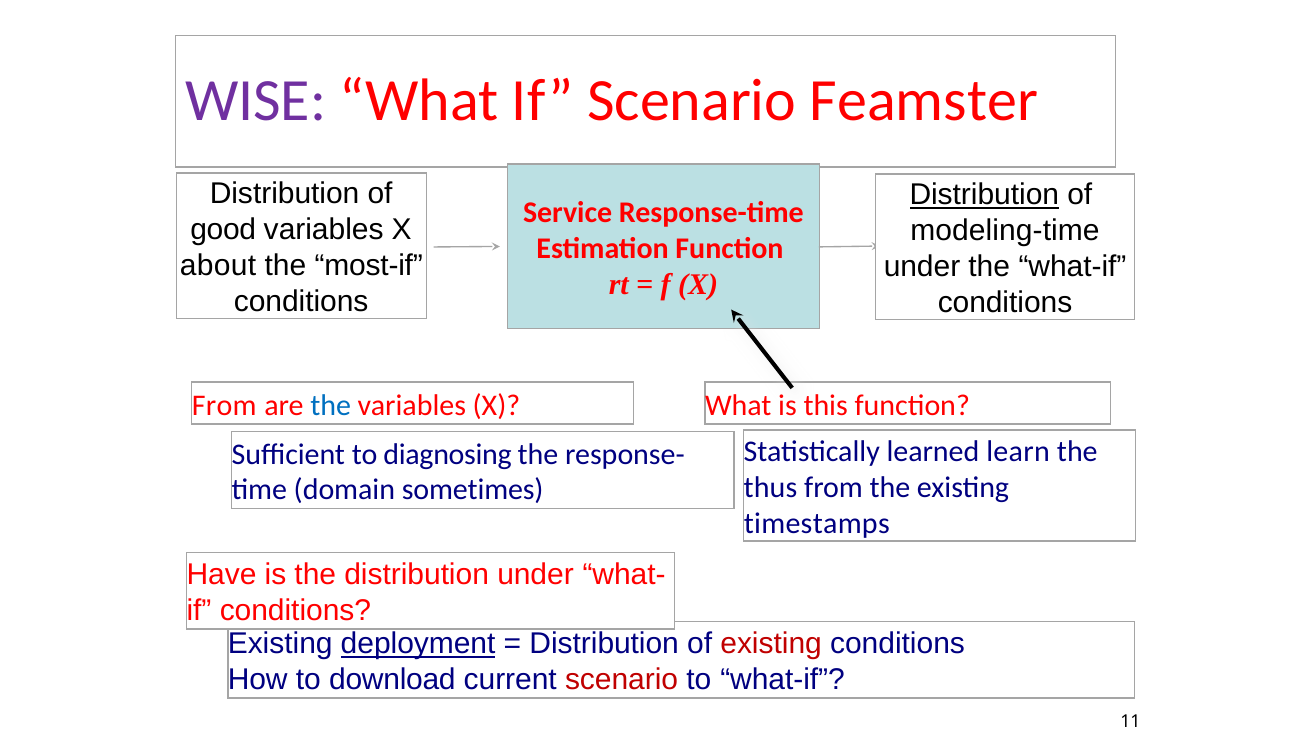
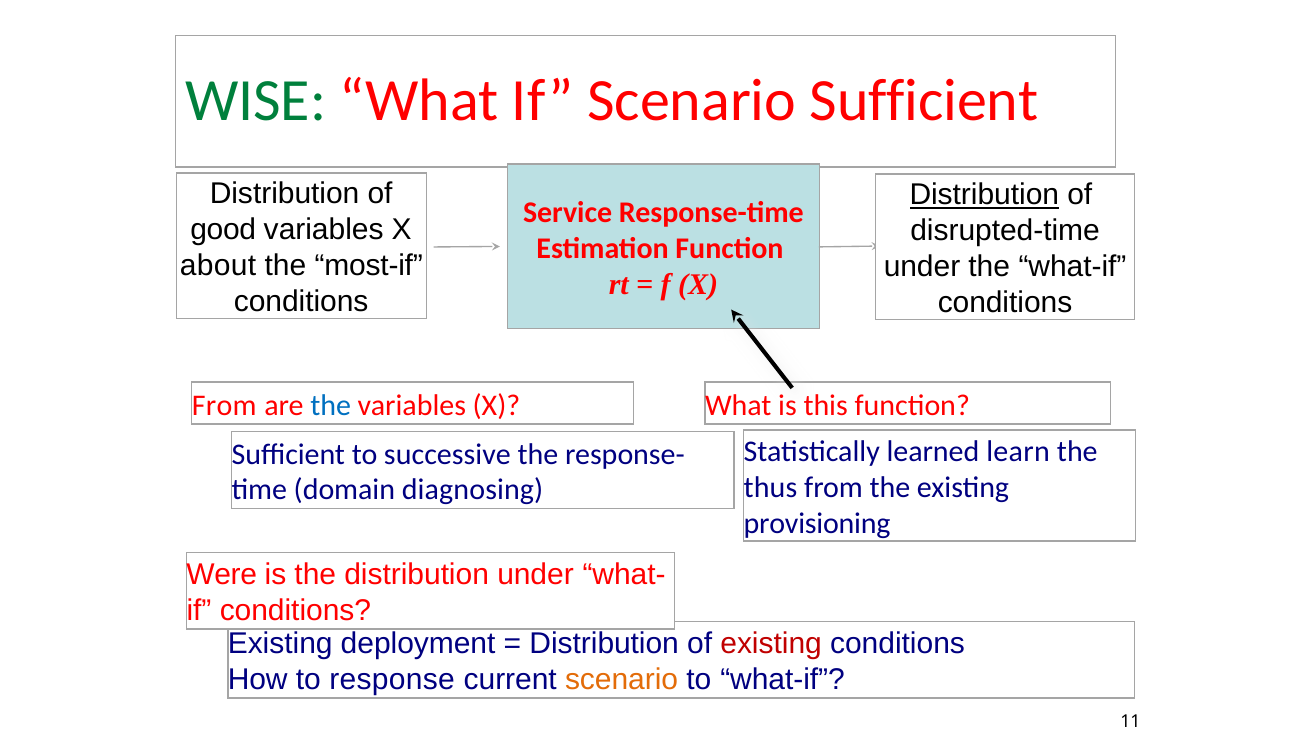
WISE colour: purple -> green (256, 101)
Scenario Feamster: Feamster -> Sufficient (924, 101)
modeling-time: modeling-time -> disrupted-time (1005, 231)
diagnosing: diagnosing -> successive (447, 454)
sometimes: sometimes -> diagnosing (473, 490)
timestamps: timestamps -> provisioning (817, 524)
Have: Have -> Were (222, 575)
deployment underline: present -> none (418, 644)
download: download -> response (392, 680)
scenario colour: red -> orange (622, 680)
